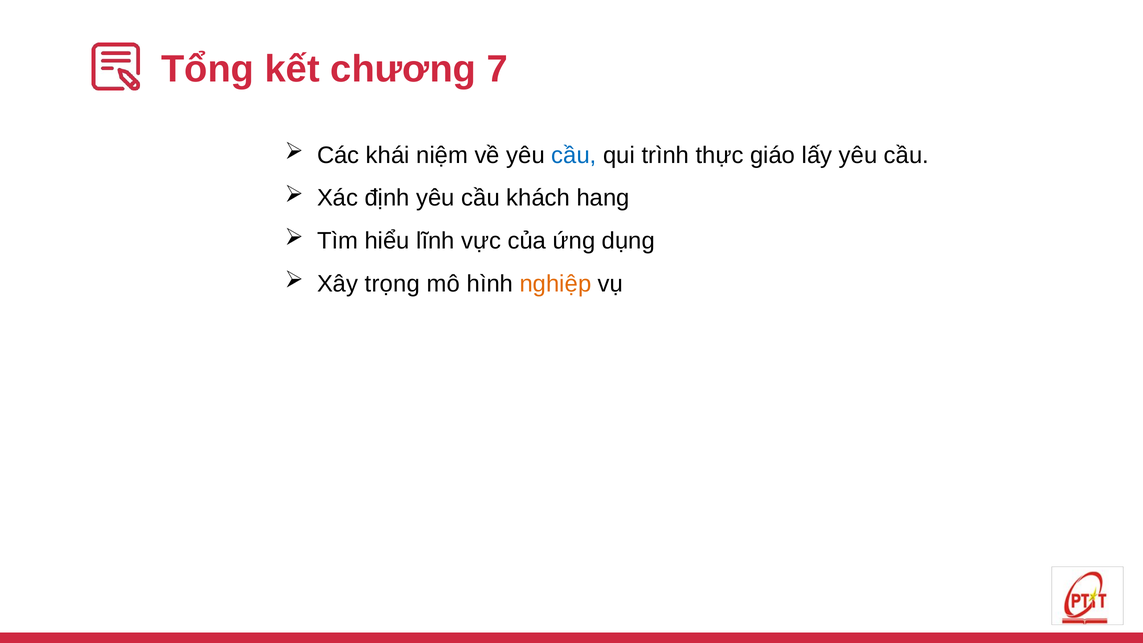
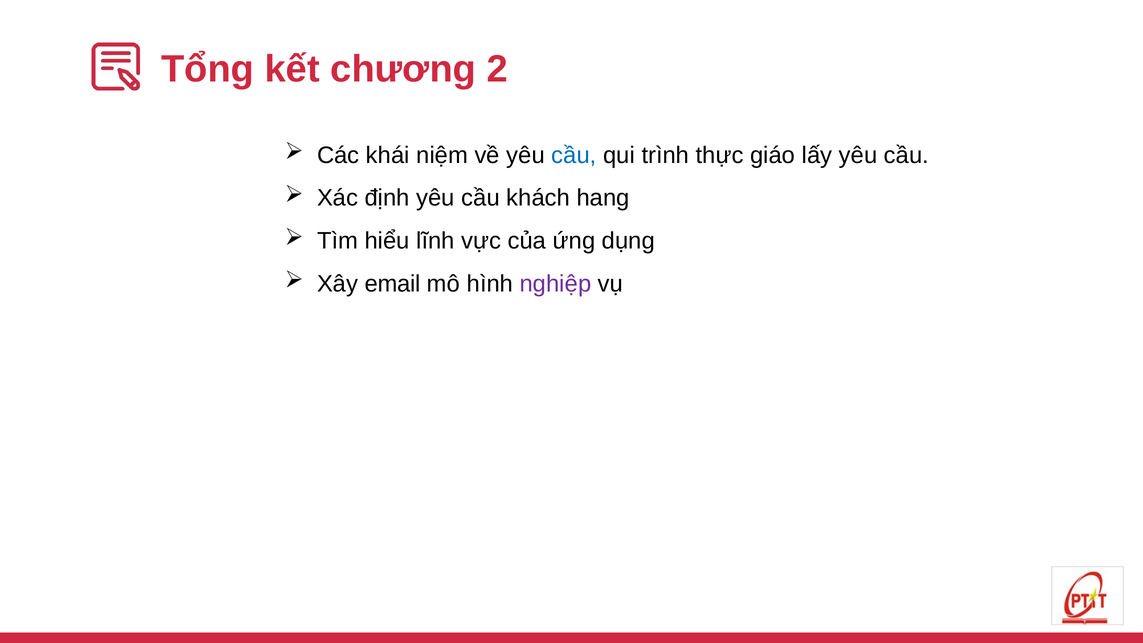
7: 7 -> 2 (497, 69)
trọng: trọng -> email (393, 284)
nghiệp colour: orange -> purple (555, 284)
